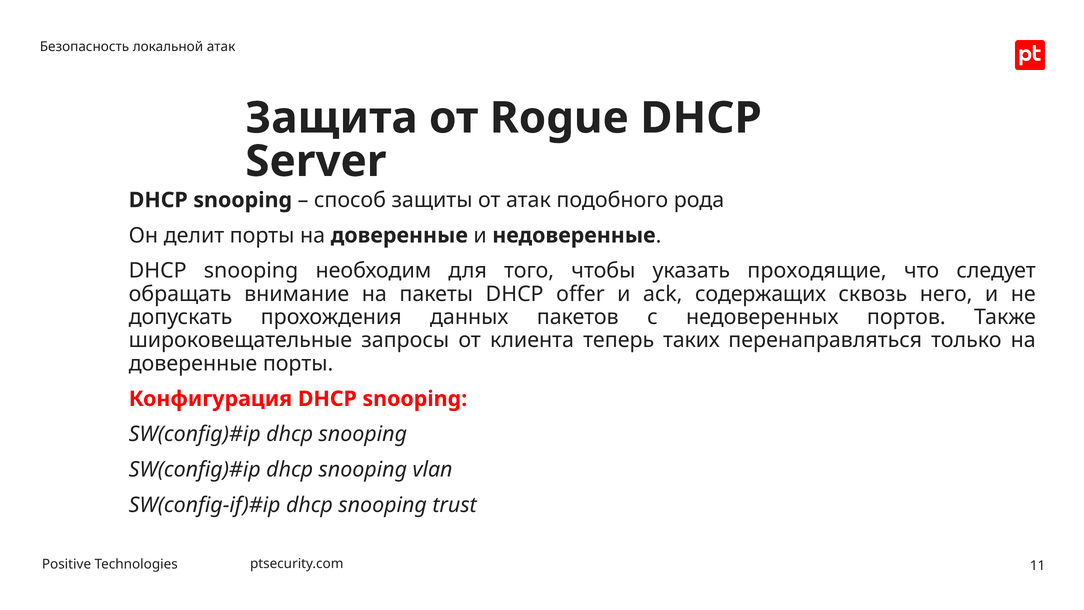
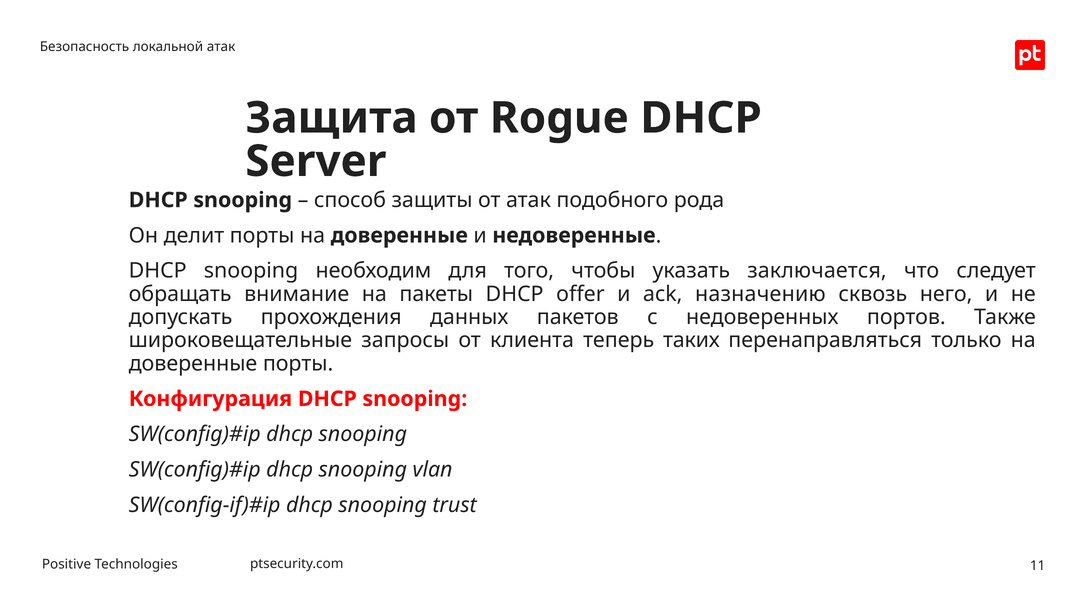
проходящие: проходящие -> заключается (817, 271)
содержащих: содержащих -> назначению (760, 294)
